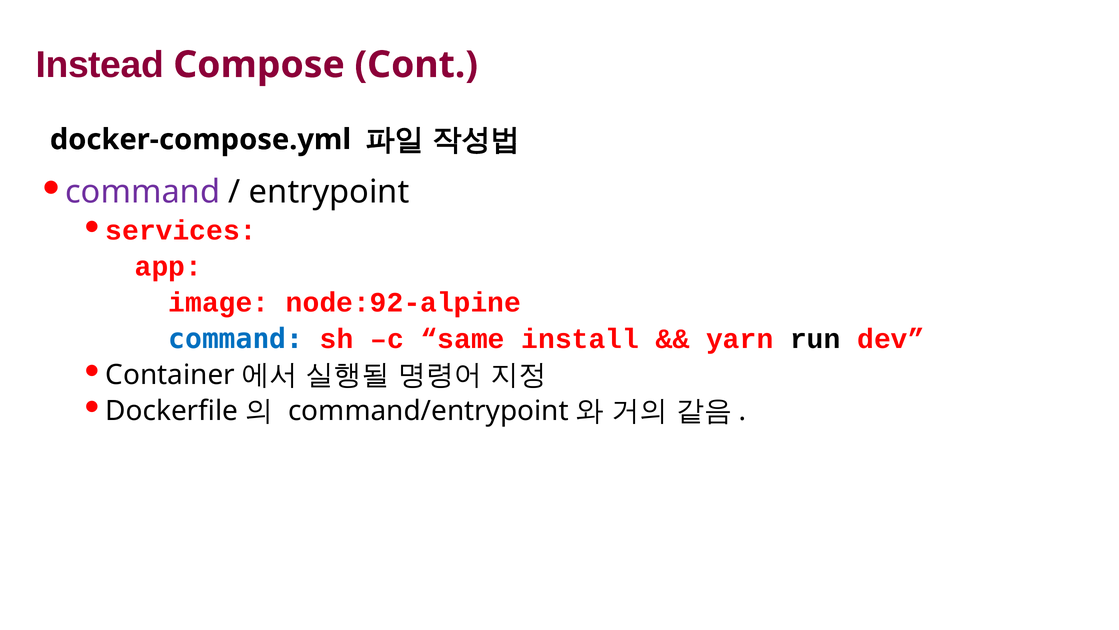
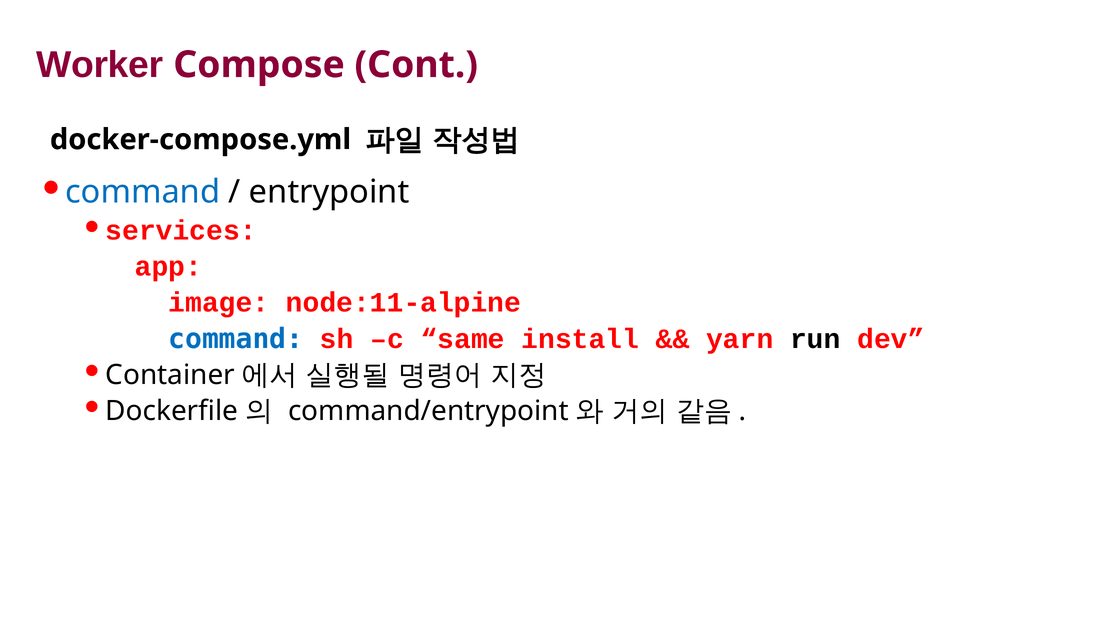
Instead: Instead -> Worker (100, 65)
command colour: purple -> blue (143, 192)
node:92-alpine: node:92-alpine -> node:11-alpine (404, 302)
